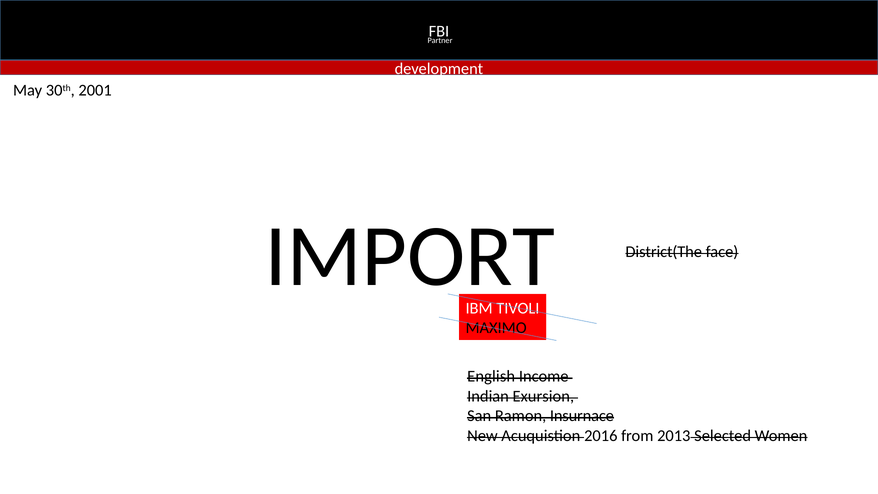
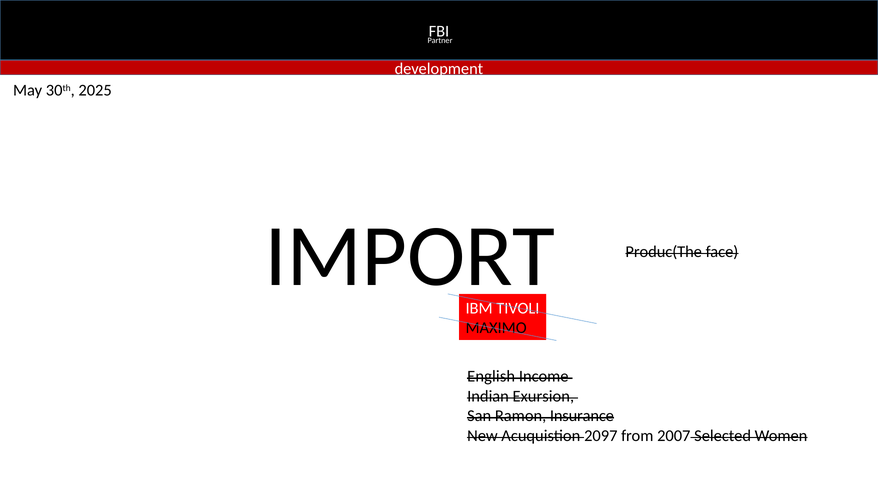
2001: 2001 -> 2025 (95, 90)
District(The: District(The -> Produc(The (664, 252)
Insurnace: Insurnace -> Insurance (582, 416)
2016: 2016 -> 2097 (601, 436)
2013: 2013 -> 2007 (674, 436)
